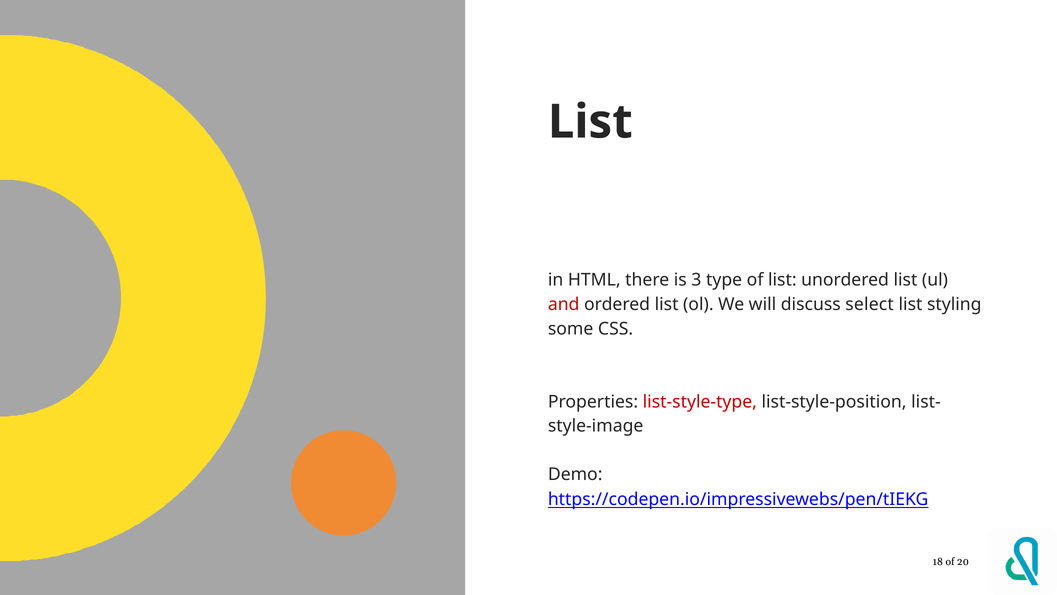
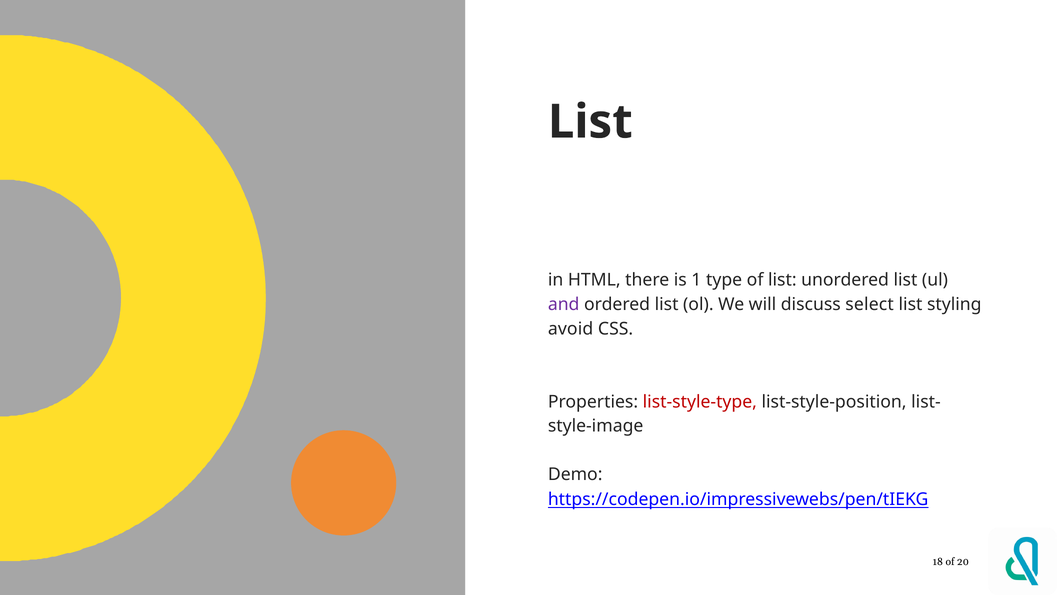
3: 3 -> 1 (696, 280)
and colour: red -> purple (564, 304)
some: some -> avoid (571, 328)
